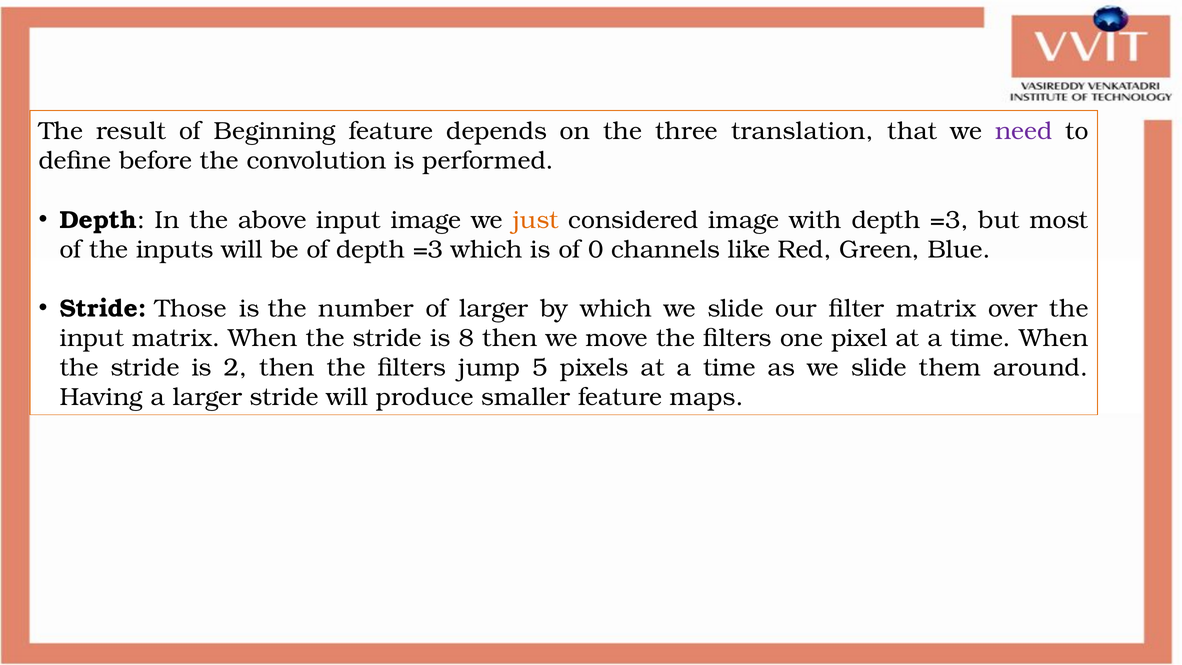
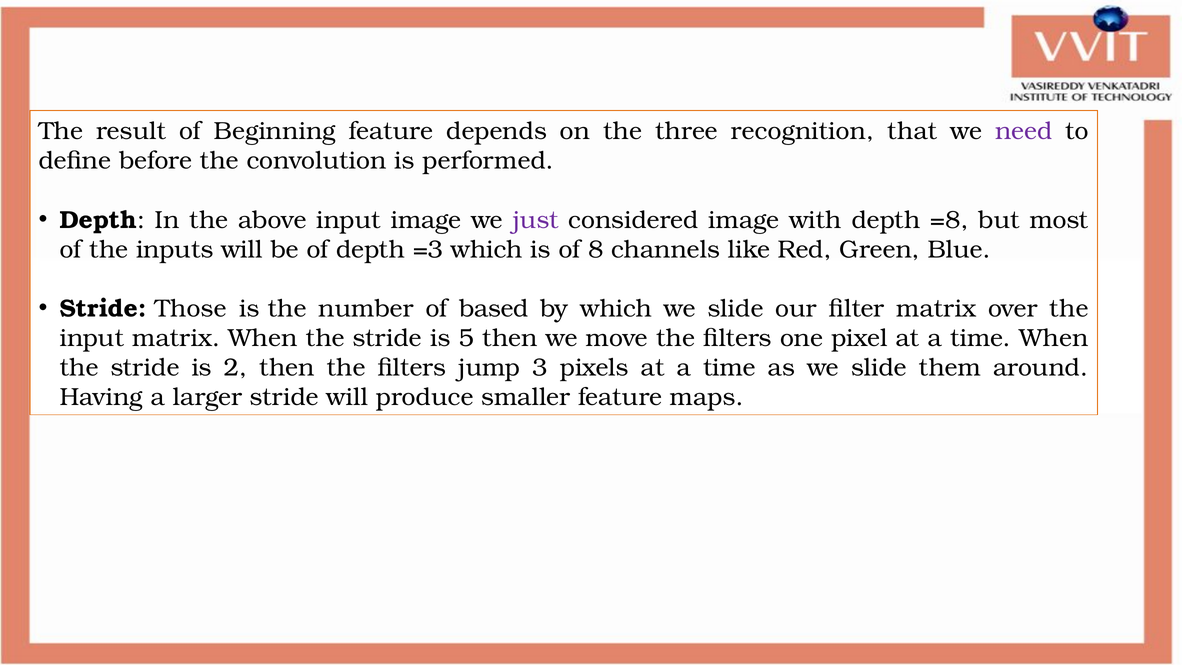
translation: translation -> recognition (802, 131)
just colour: orange -> purple (536, 220)
with depth =3: =3 -> =8 (949, 220)
0: 0 -> 8 (596, 249)
of larger: larger -> based (494, 309)
8: 8 -> 5 (466, 338)
5: 5 -> 3 (540, 368)
